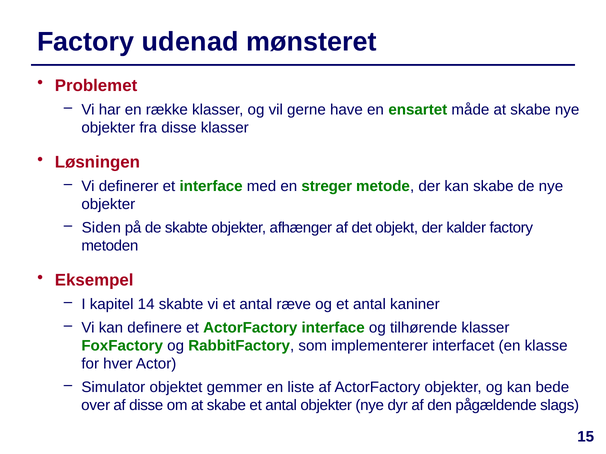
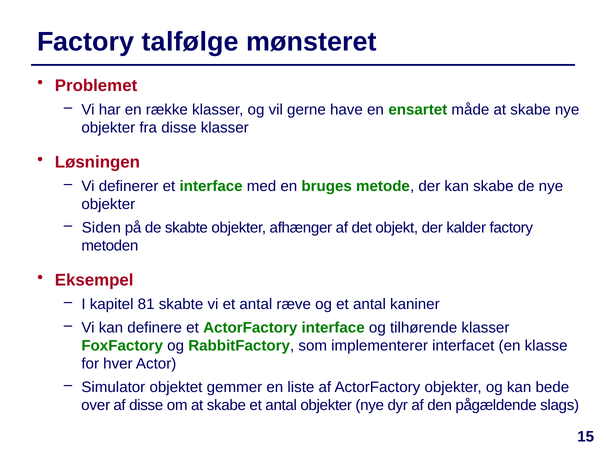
udenad: udenad -> talfølge (190, 42)
streger: streger -> bruges (327, 186)
14: 14 -> 81 (146, 305)
